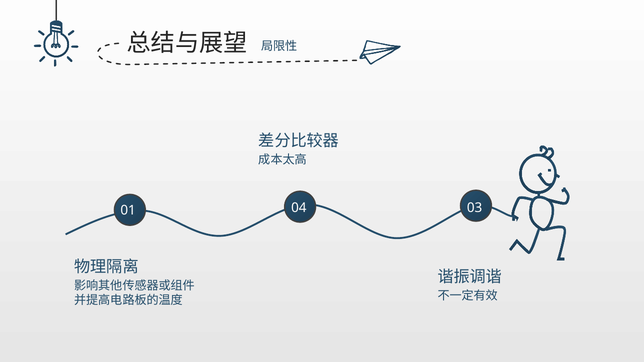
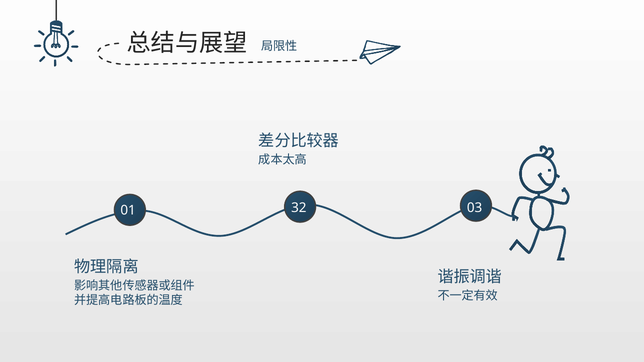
04: 04 -> 32 (299, 208)
